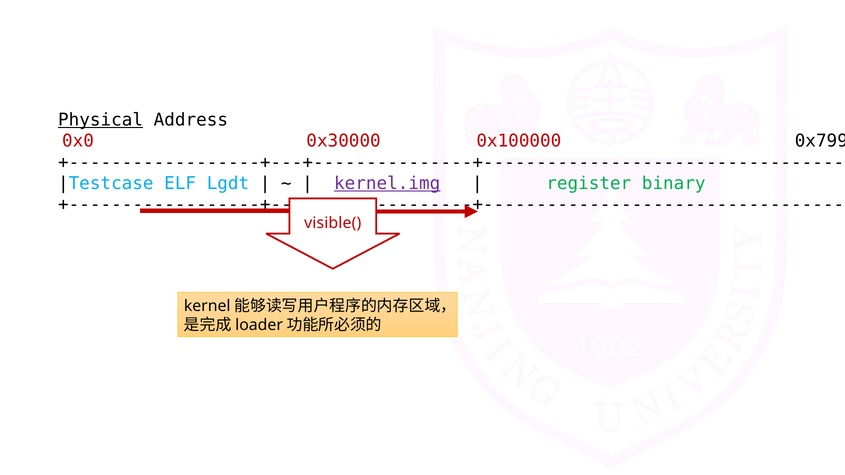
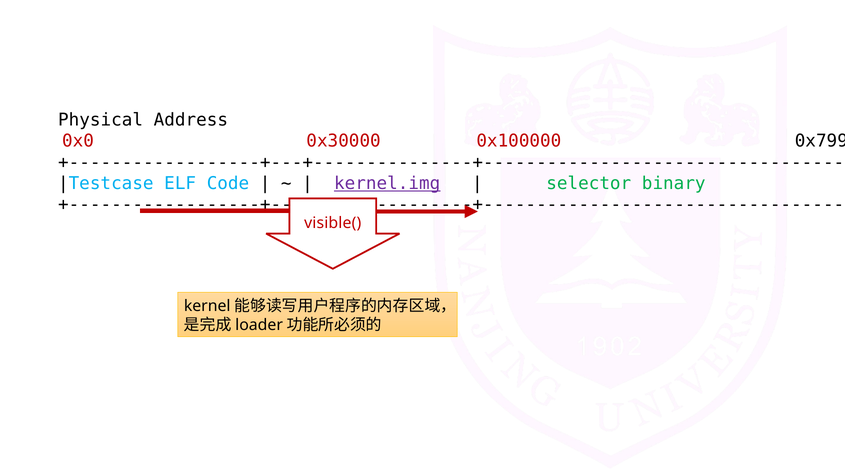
Physical underline: present -> none (101, 120)
Lgdt: Lgdt -> Code (228, 184)
register: register -> selector (589, 184)
